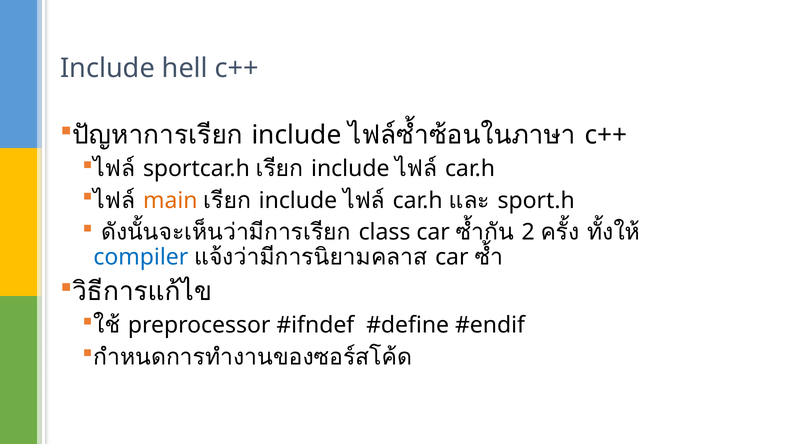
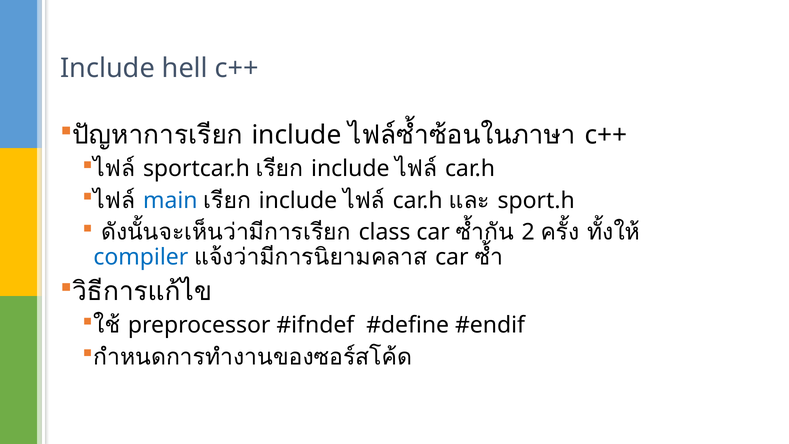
main colour: orange -> blue (170, 200)
